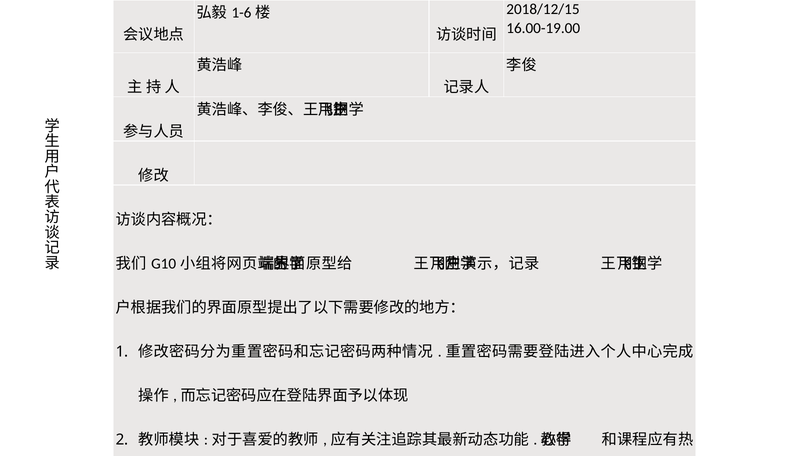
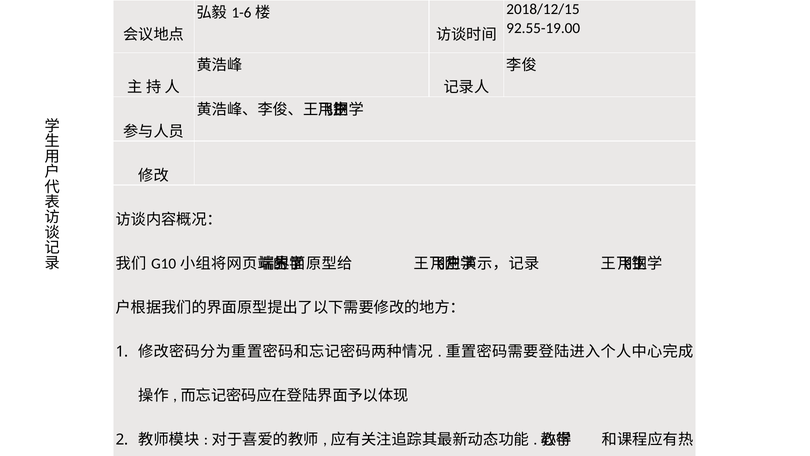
16.00-19.00: 16.00-19.00 -> 92.55-19.00 (543, 28)
